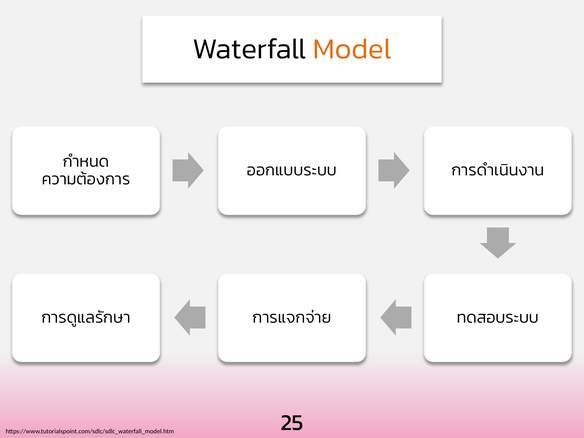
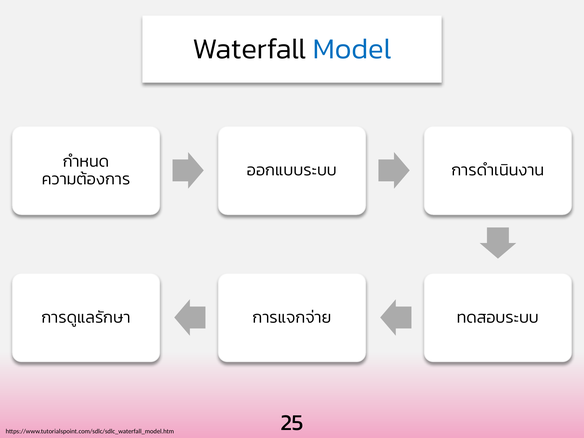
Model colour: orange -> blue (352, 49)
